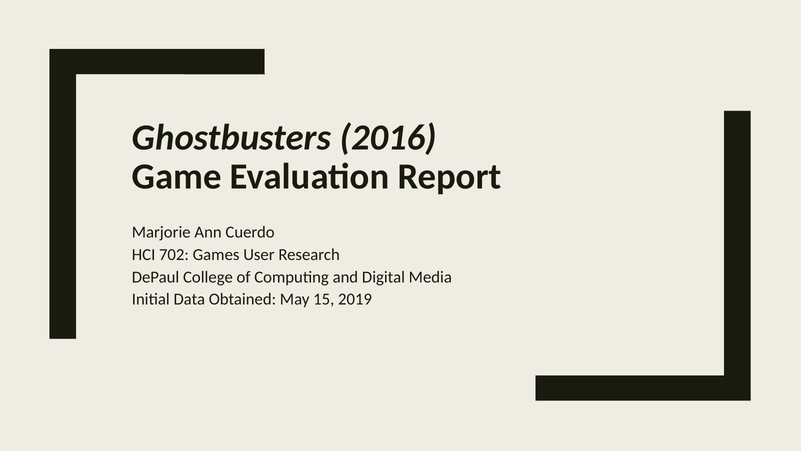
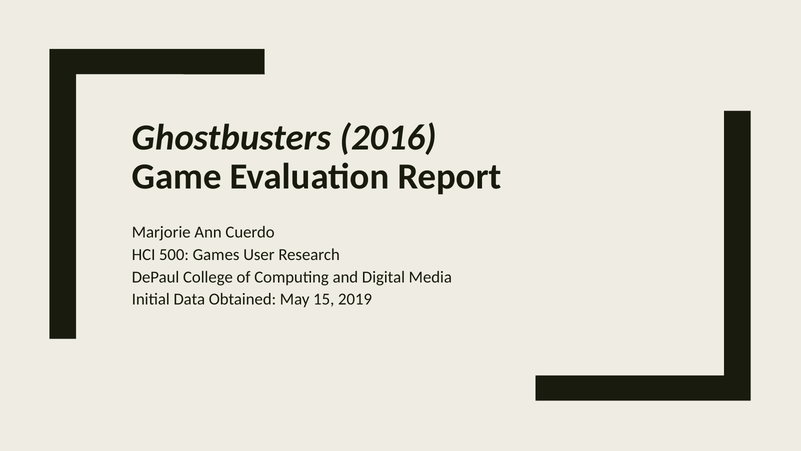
702: 702 -> 500 (174, 254)
